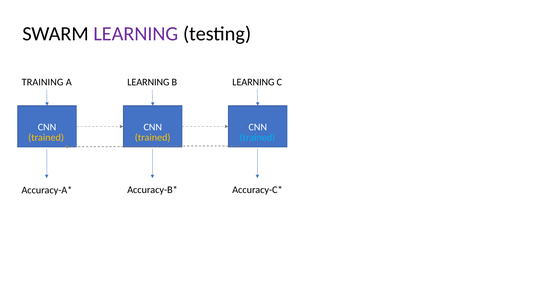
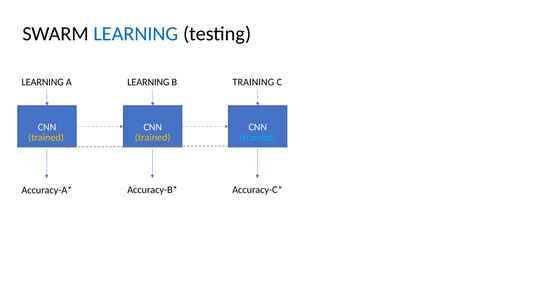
LEARNING colour: purple -> blue (136, 34)
TRAINING: TRAINING -> LEARNING (43, 82)
LEARNING: LEARNING -> TRAINING (253, 82)
